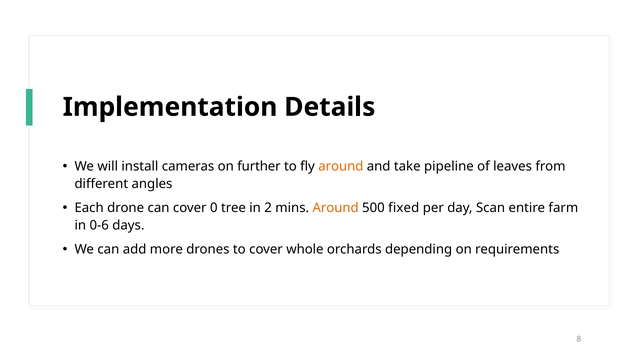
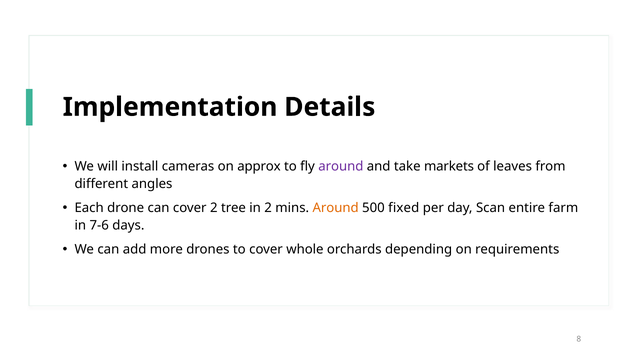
further: further -> approx (259, 167)
around colour: orange -> purple (341, 167)
pipeline: pipeline -> markets (449, 167)
cover 0: 0 -> 2 (214, 208)
0-6: 0-6 -> 7-6 (99, 225)
